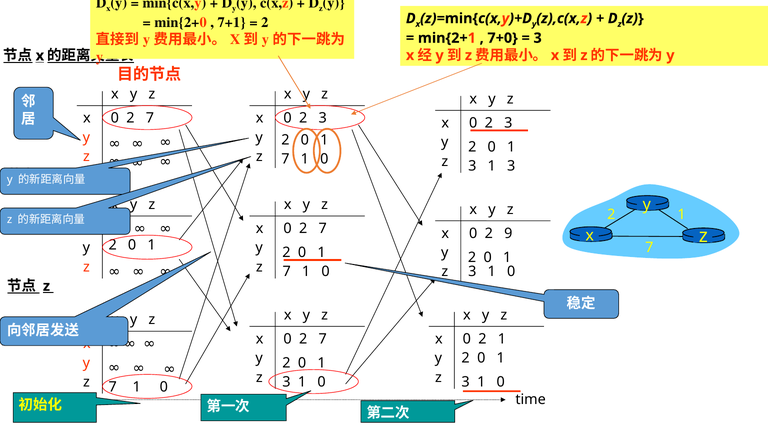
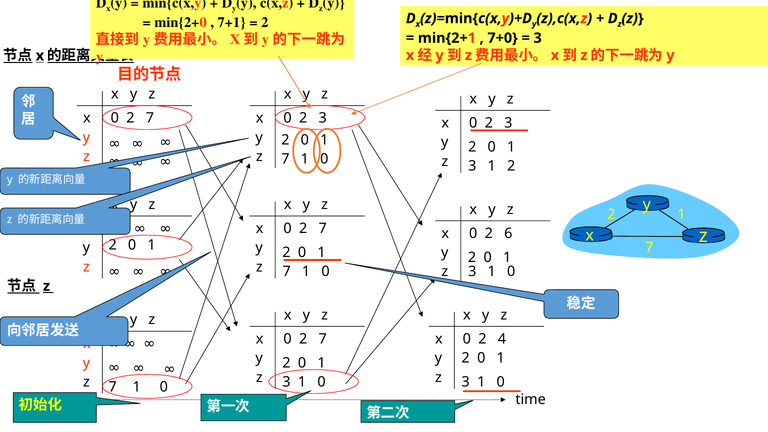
3 1 3: 3 -> 2 (511, 166)
9: 9 -> 6 (508, 233)
2 1: 1 -> 4 (502, 339)
